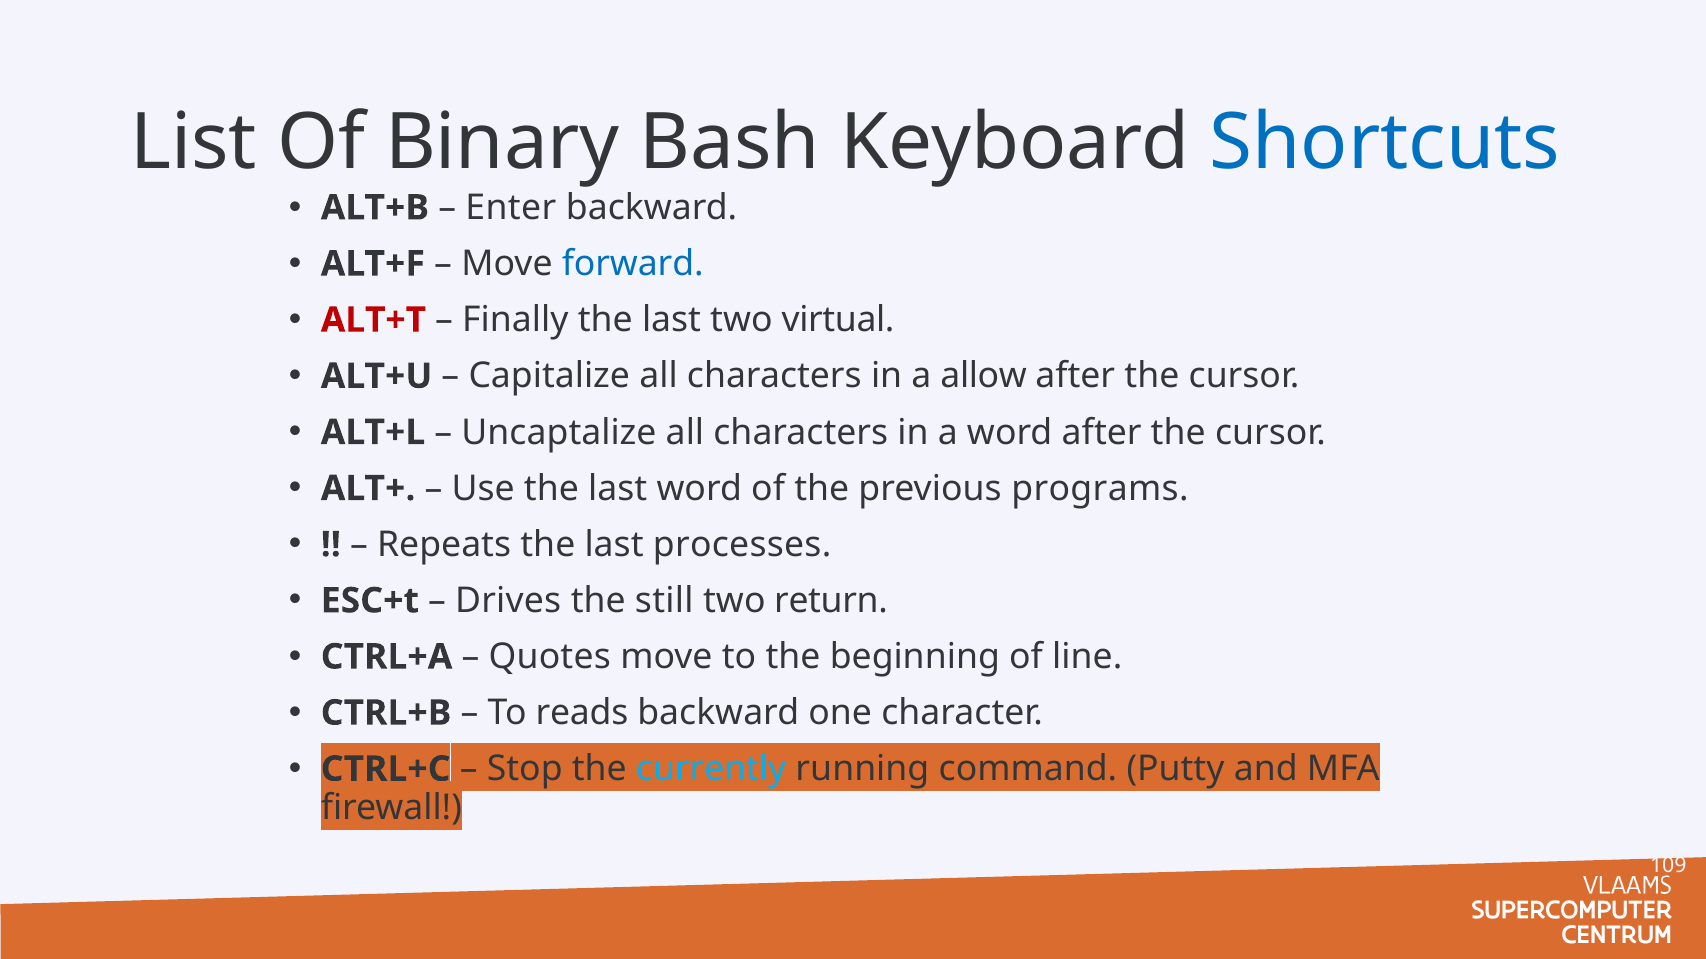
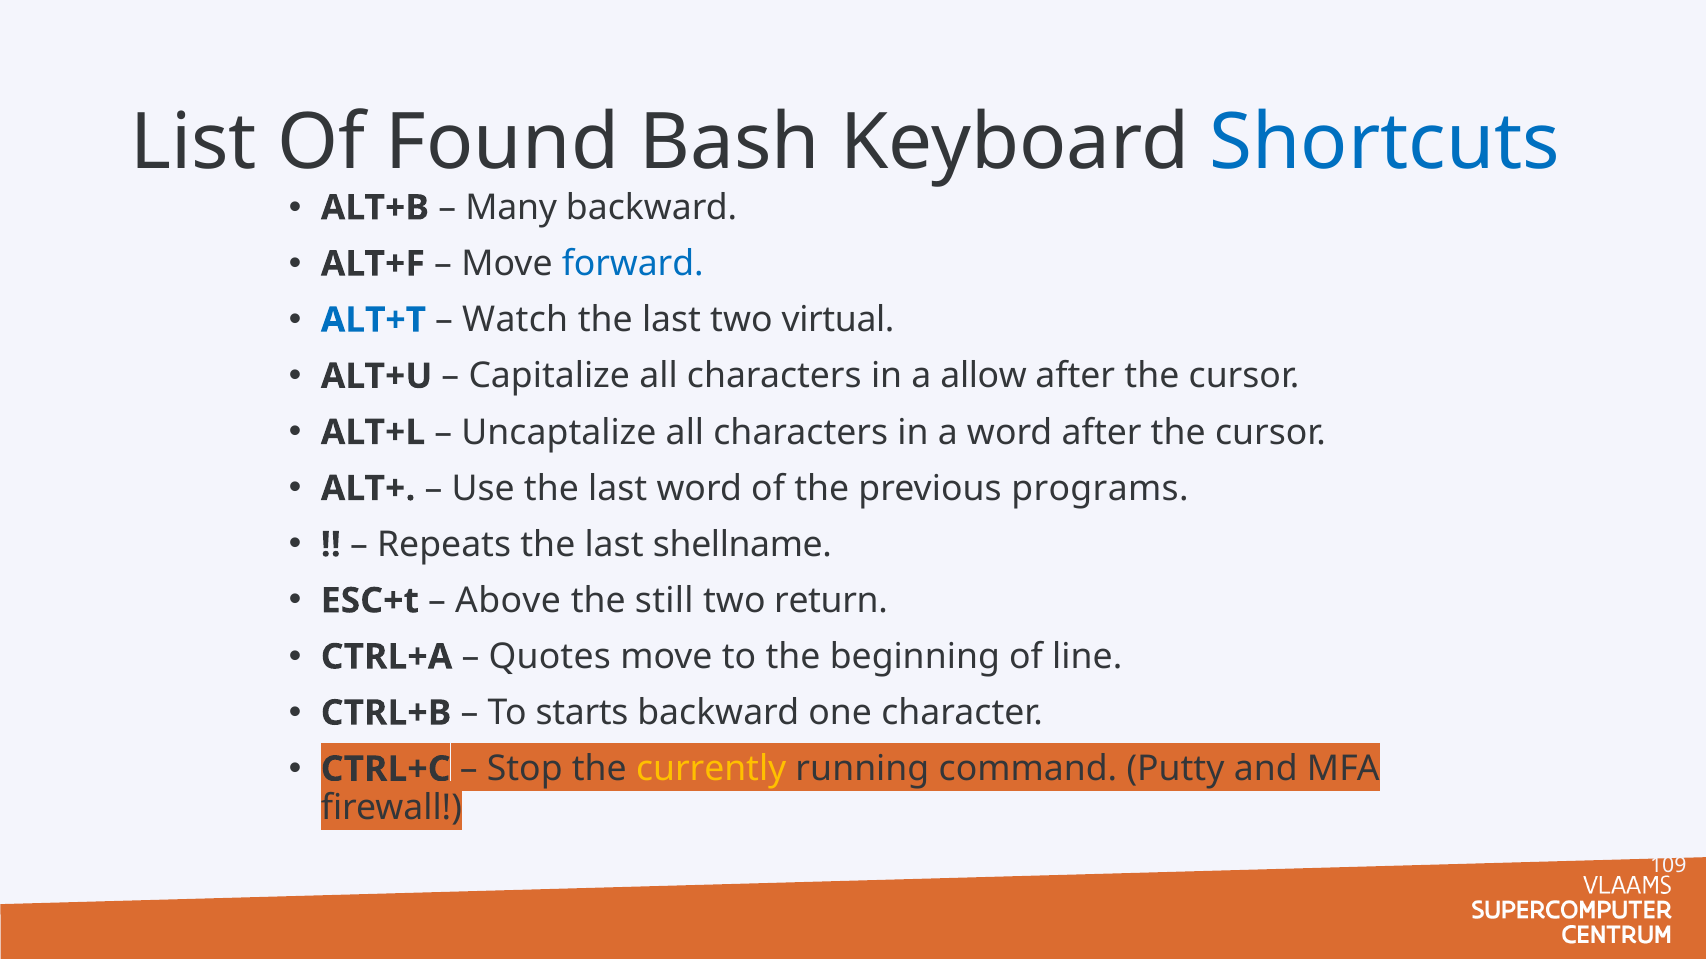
Binary: Binary -> Found (502, 143)
Enter: Enter -> Many (511, 208)
ALT+T colour: red -> blue (373, 320)
Finally: Finally -> Watch (515, 320)
processes: processes -> shellname (742, 545)
Drives: Drives -> Above (508, 601)
reads: reads -> starts (582, 713)
currently colour: light blue -> yellow (711, 770)
